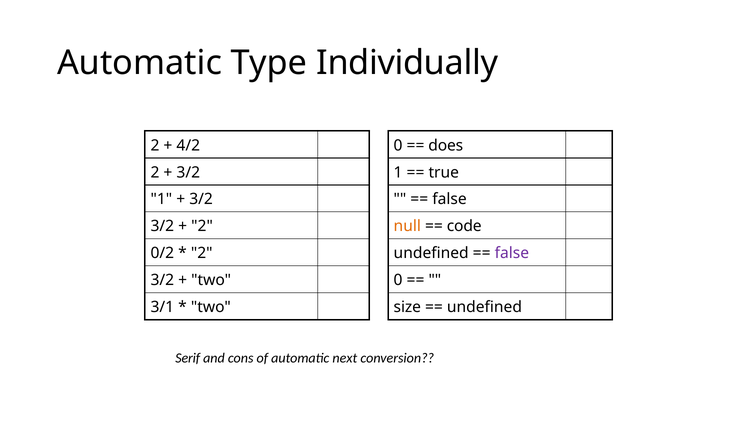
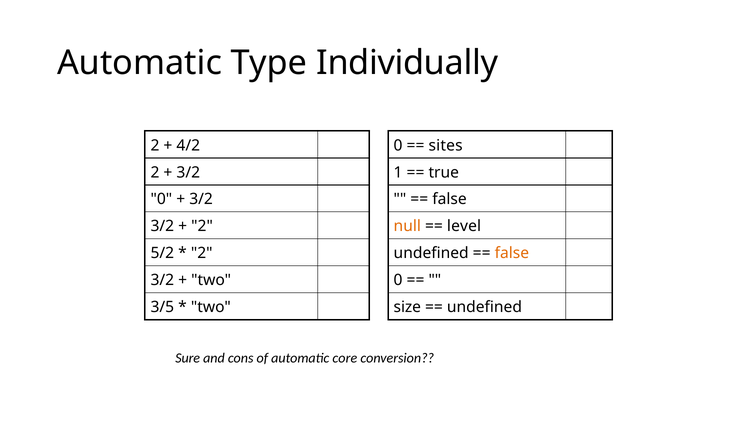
does: does -> sites (446, 145)
1: 1 -> 0 (161, 199)
code: code -> level (464, 226)
0/2: 0/2 -> 5/2 (162, 253)
false colour: purple -> orange (512, 253)
3/1: 3/1 -> 3/5 (162, 307)
Serif: Serif -> Sure (188, 358)
next: next -> core (345, 358)
